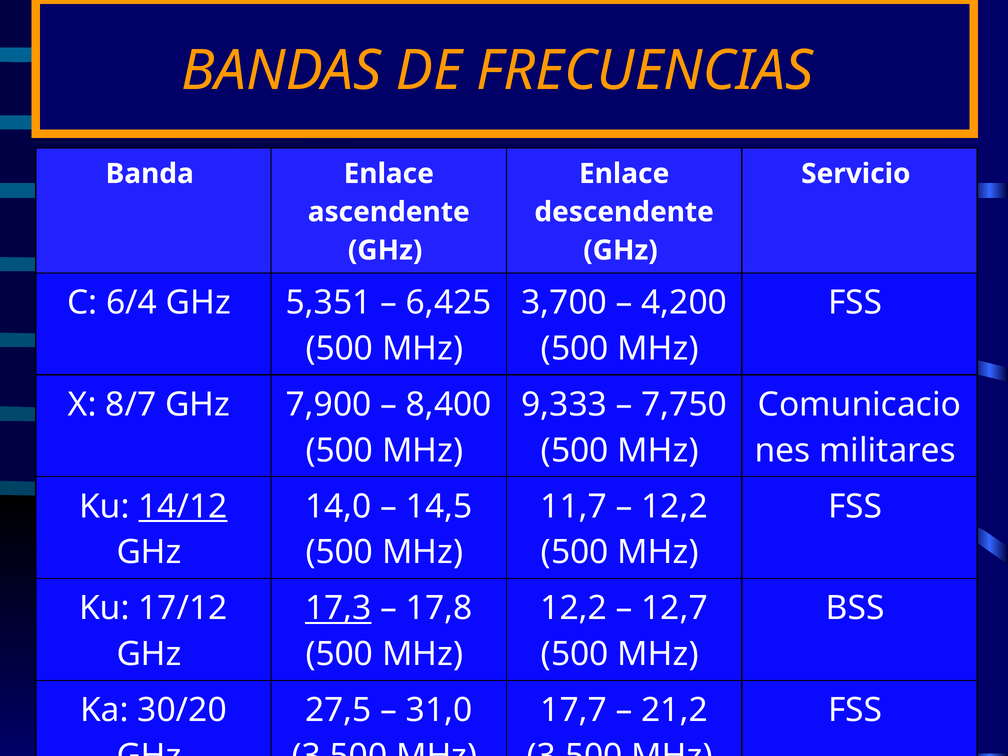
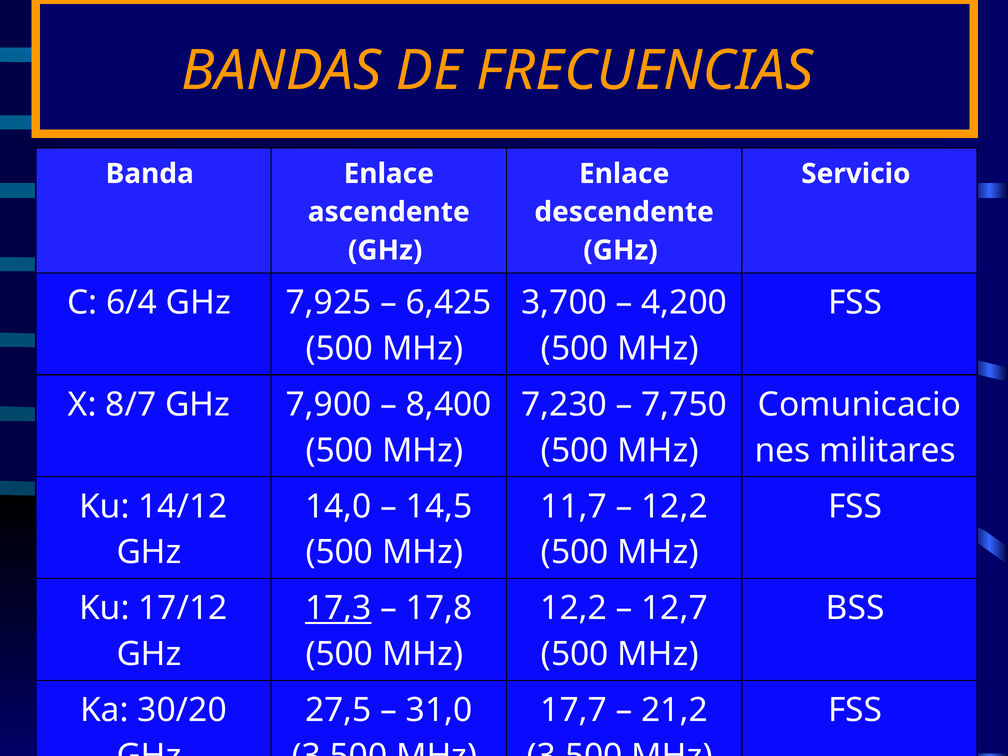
5,351: 5,351 -> 7,925 (329, 303)
9,333: 9,333 -> 7,230 (564, 405)
14/12 underline: present -> none (183, 507)
